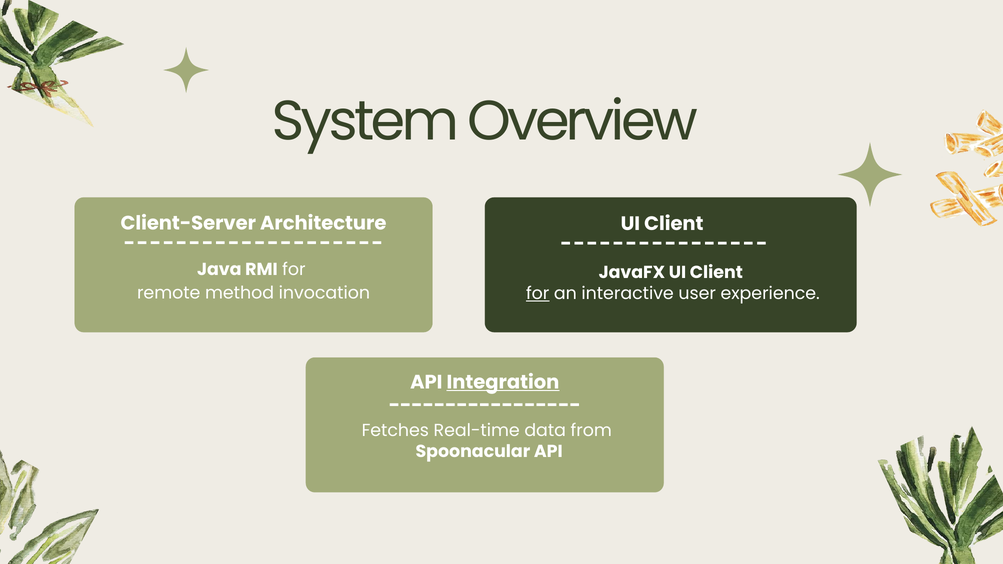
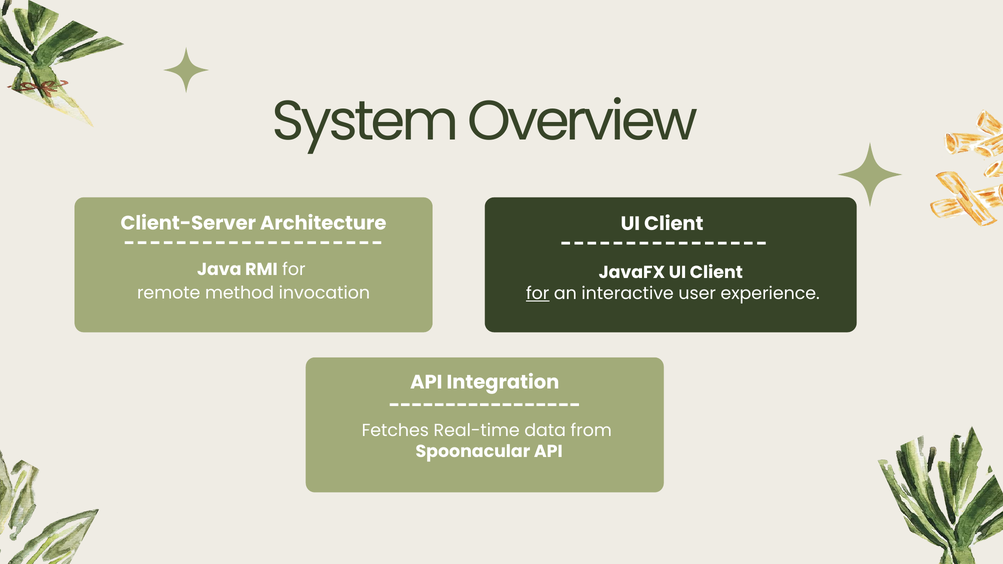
Integration underline: present -> none (503, 382)
